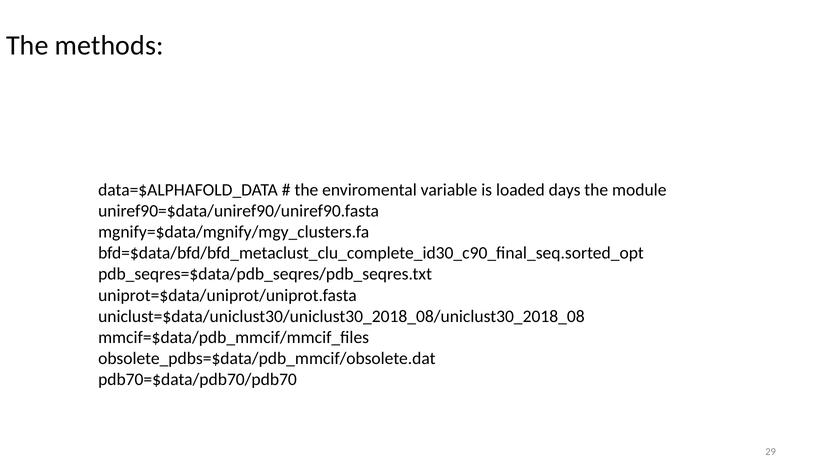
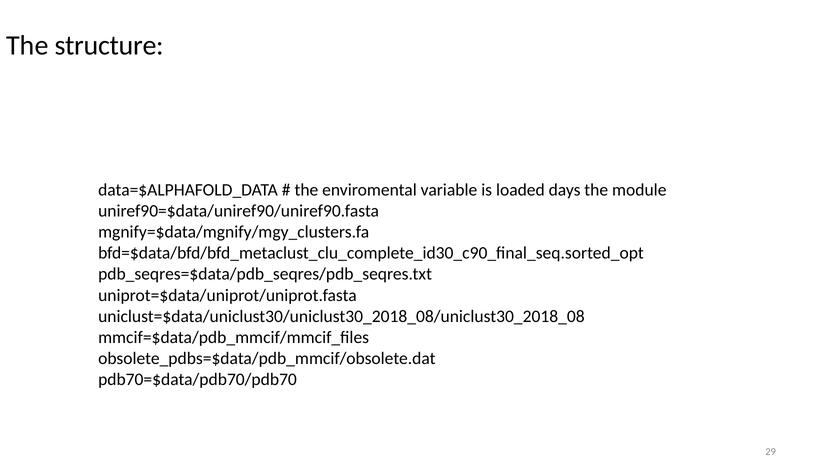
methods: methods -> structure (109, 46)
